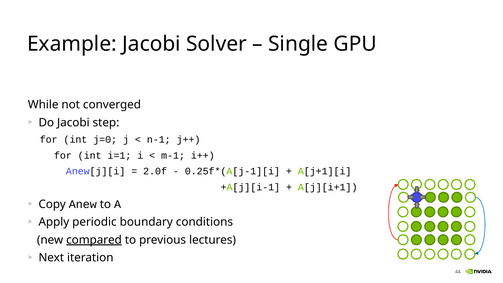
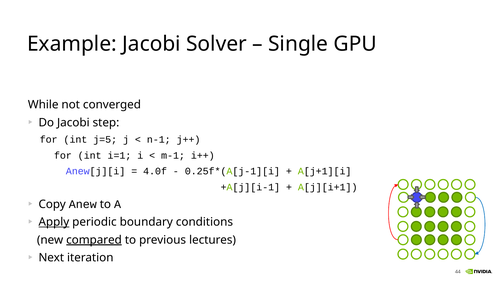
j=0: j=0 -> j=5 (105, 139)
2.0f: 2.0f -> 4.0f (155, 171)
Apply underline: none -> present (54, 222)
